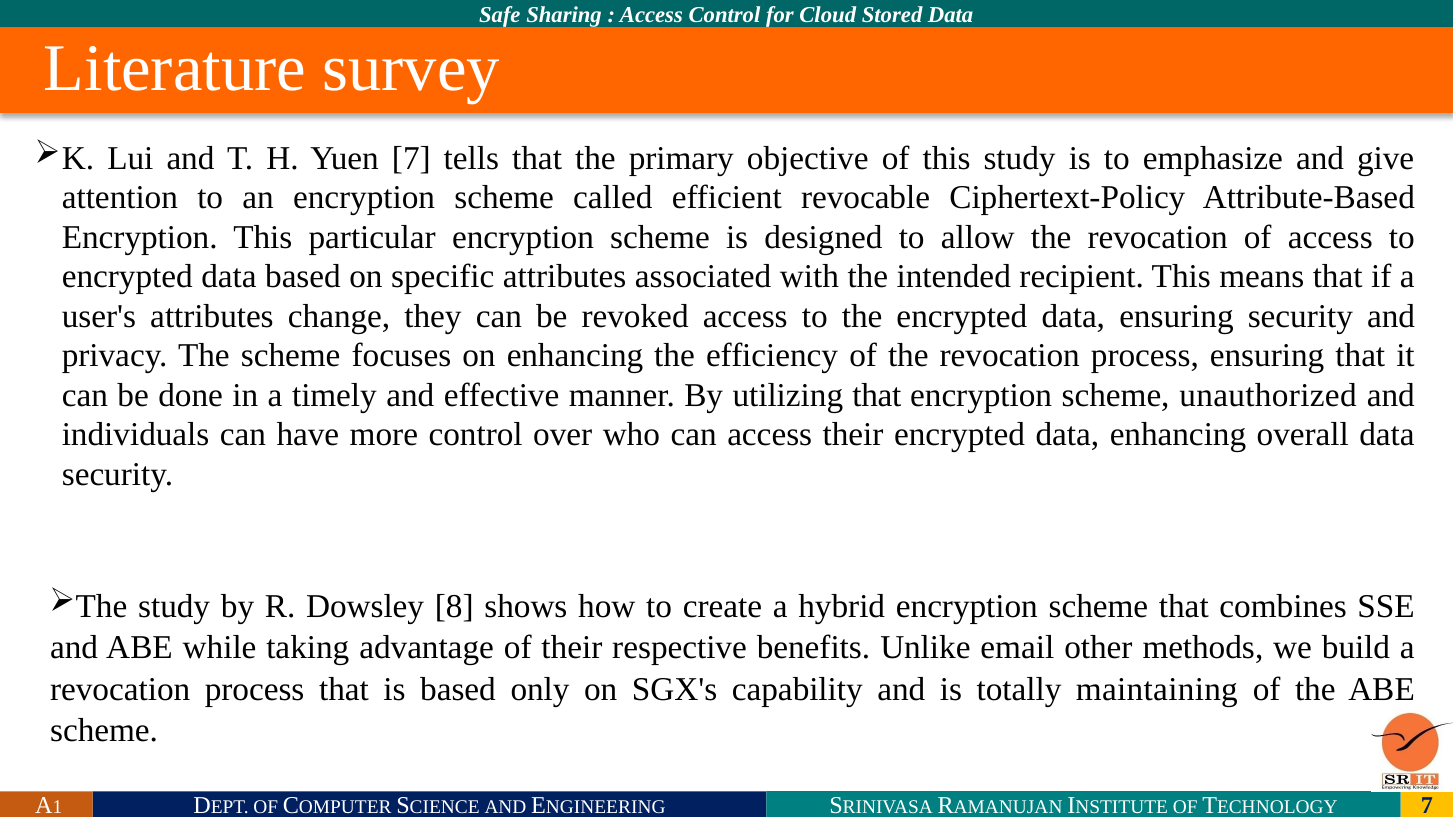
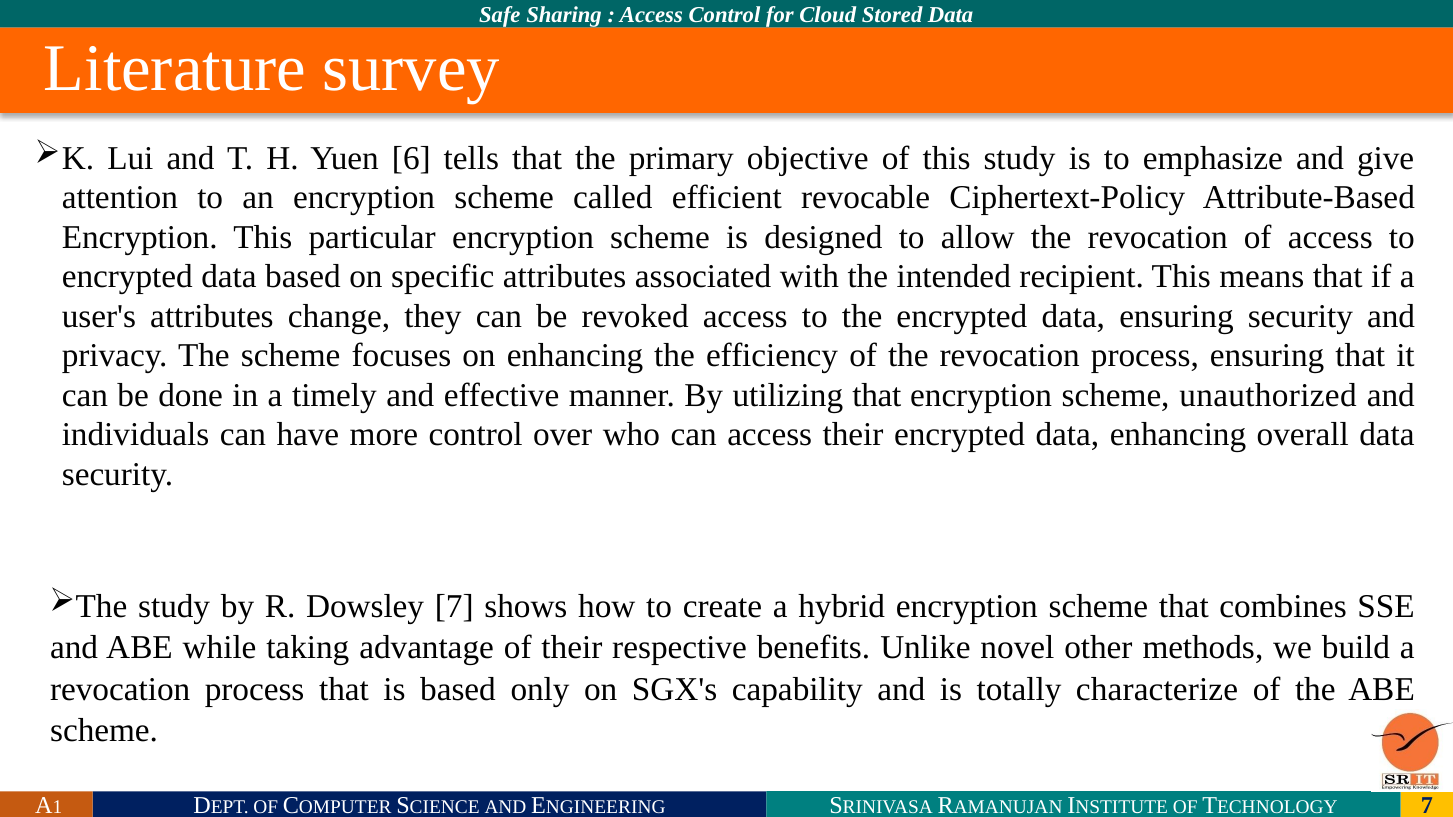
Yuen 7: 7 -> 6 (411, 158)
Dowsley 8: 8 -> 7 (454, 607)
email: email -> novel (1017, 648)
maintaining: maintaining -> characterize (1157, 689)
